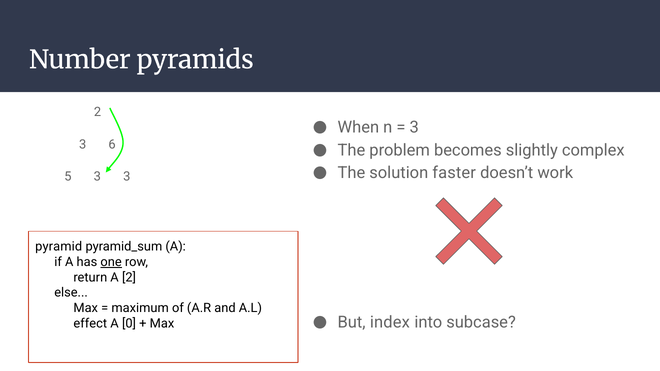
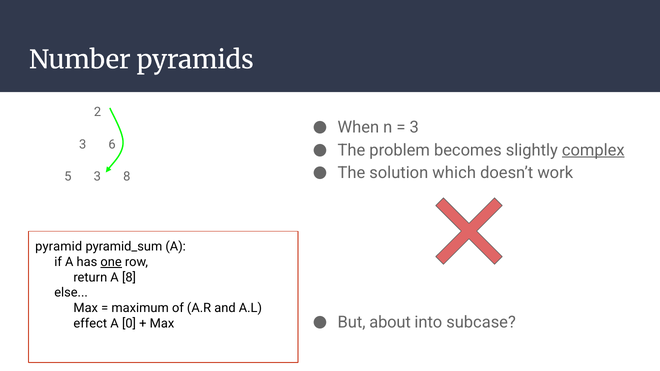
complex underline: none -> present (593, 150)
faster: faster -> which (454, 173)
3 3: 3 -> 8 (127, 177)
A 2: 2 -> 8 (129, 278)
index: index -> about (390, 323)
